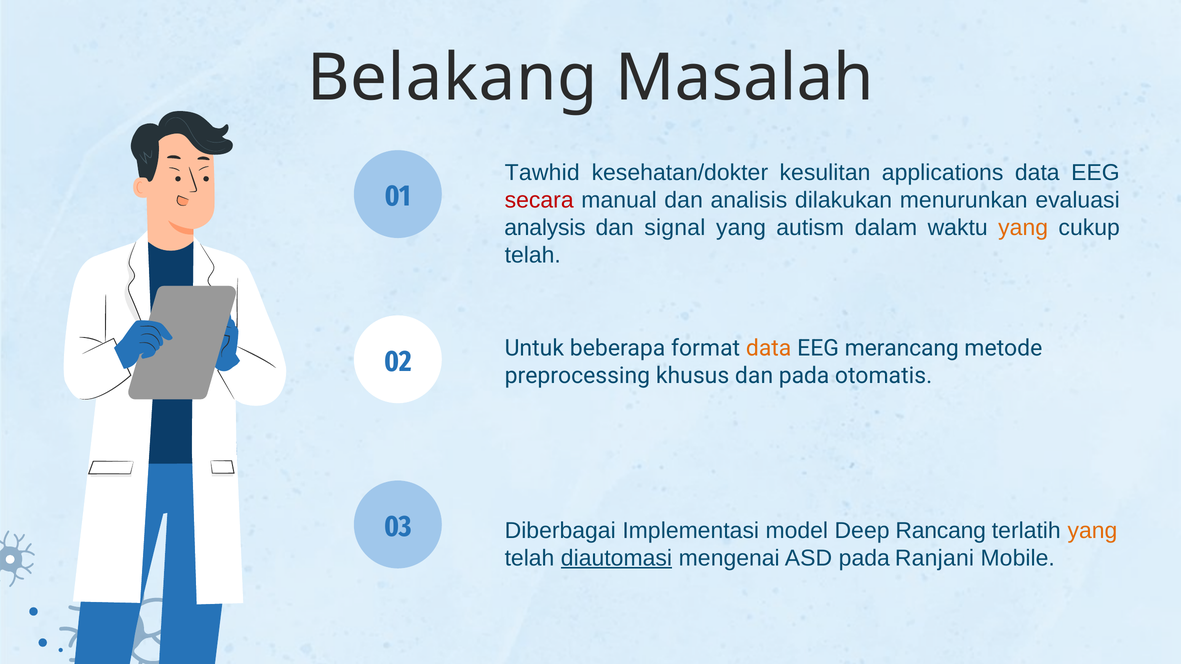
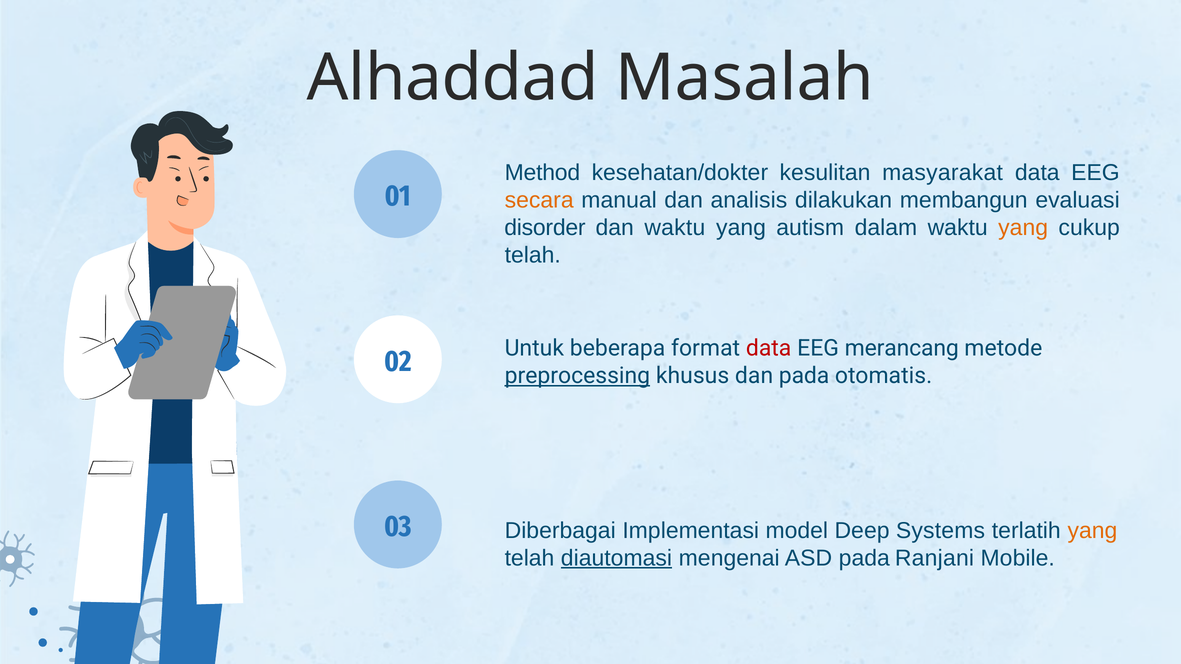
Belakang: Belakang -> Alhaddad (453, 78)
Tawhid: Tawhid -> Method (542, 173)
applications: applications -> masyarakat (942, 173)
secara colour: red -> orange (539, 200)
menurunkan: menurunkan -> membangun (964, 200)
analysis: analysis -> disorder (545, 228)
dan signal: signal -> waktu (675, 228)
data colour: orange -> red (769, 349)
preprocessing underline: none -> present (577, 376)
Rancang: Rancang -> Systems (940, 531)
